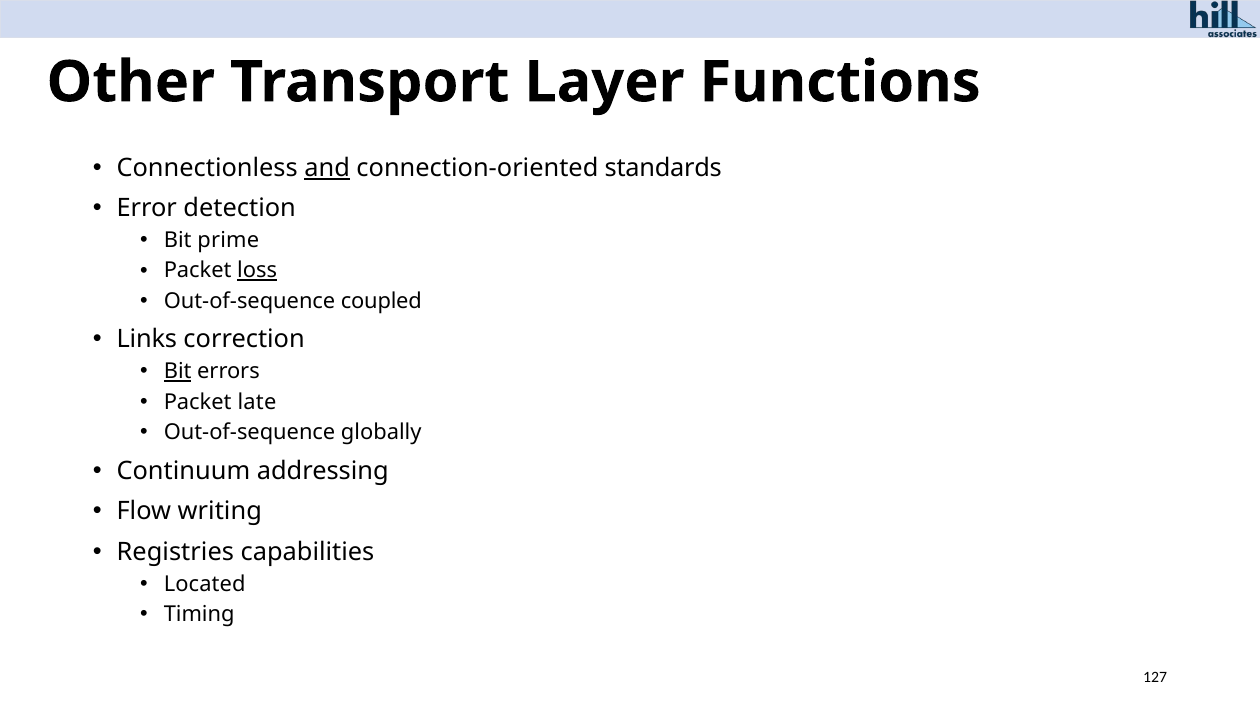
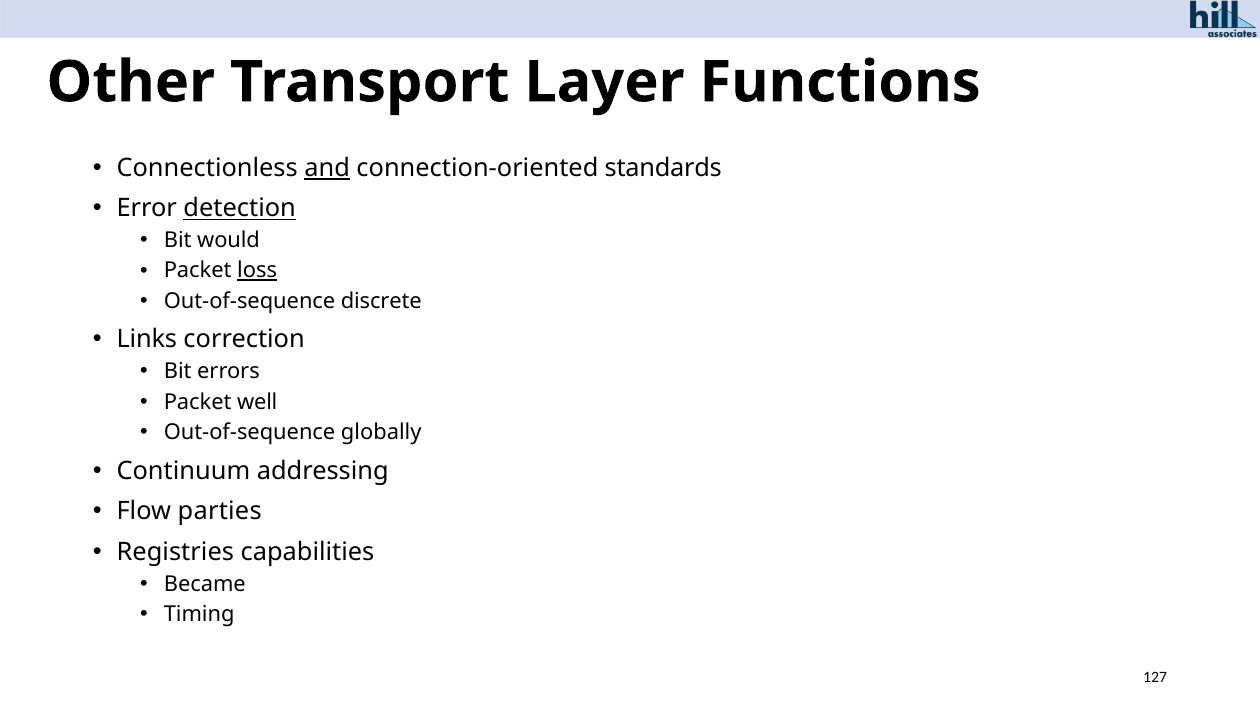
detection underline: none -> present (240, 208)
prime: prime -> would (229, 240)
coupled: coupled -> discrete (381, 301)
Bit underline: present -> none (178, 372)
late: late -> well (257, 402)
writing: writing -> parties (220, 511)
Located: Located -> Became (205, 584)
